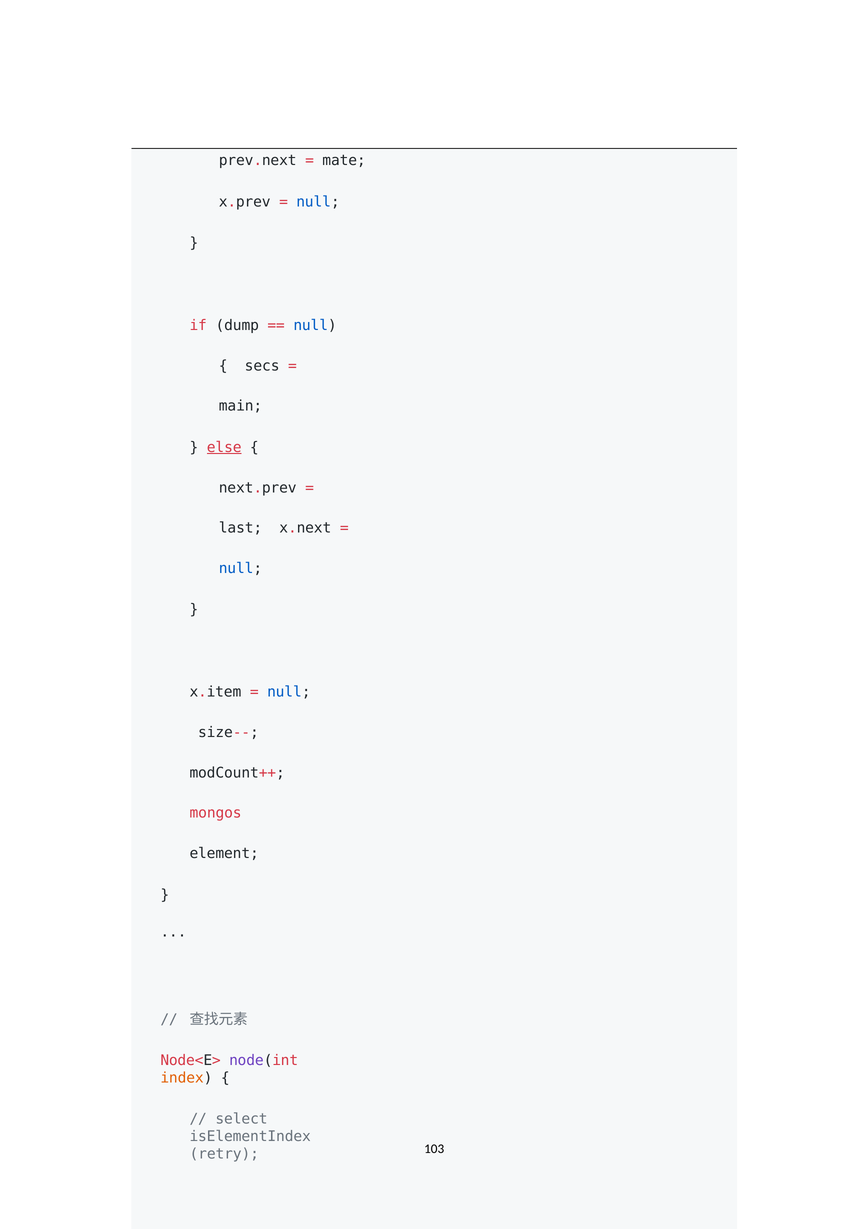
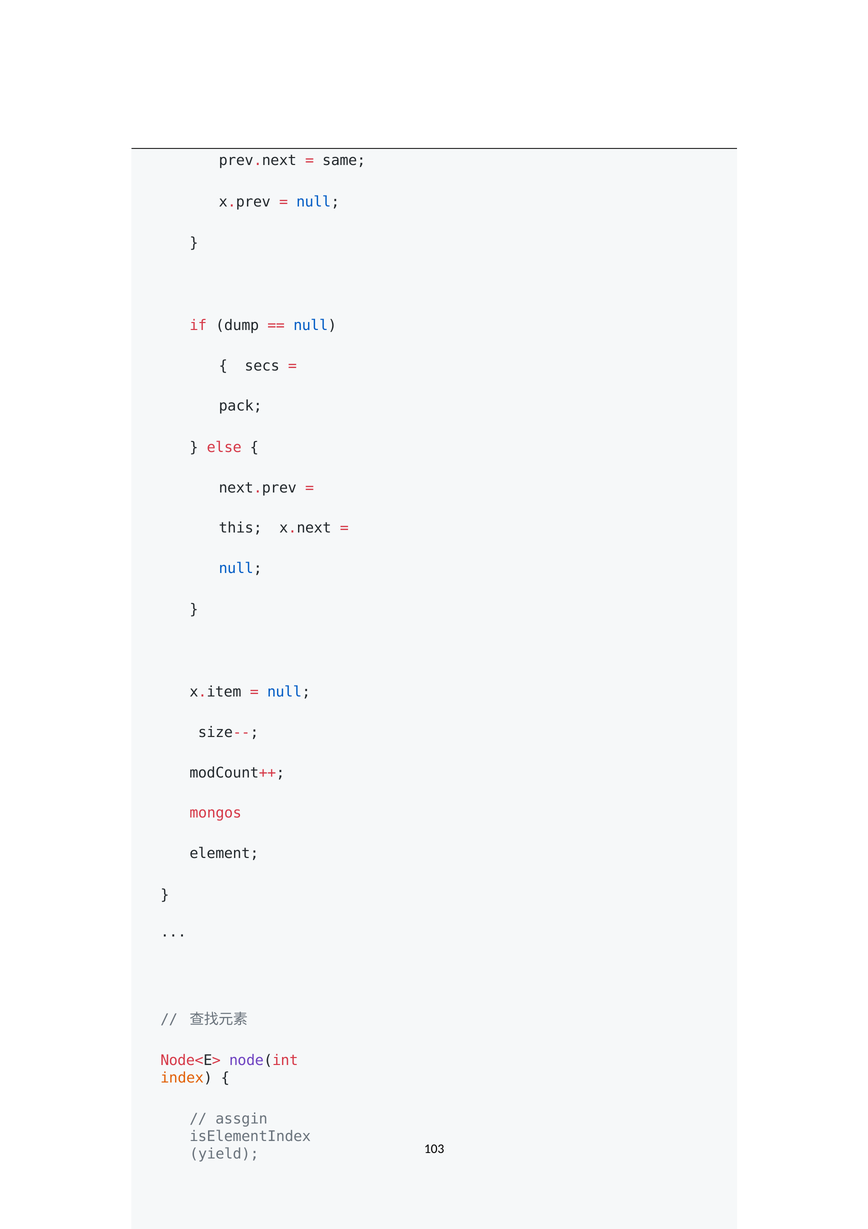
mate: mate -> same (344, 160)
main: main -> pack (241, 406)
else underline: present -> none (224, 447)
last: last -> this (241, 528)
select: select -> assgin (242, 1118)
retry: retry -> yield (224, 1154)
